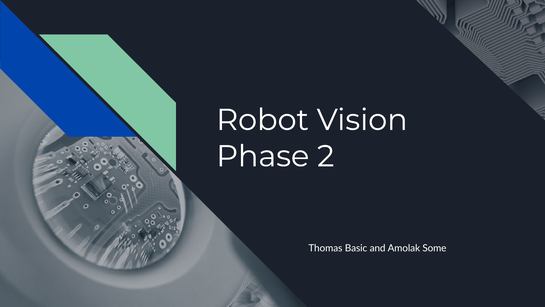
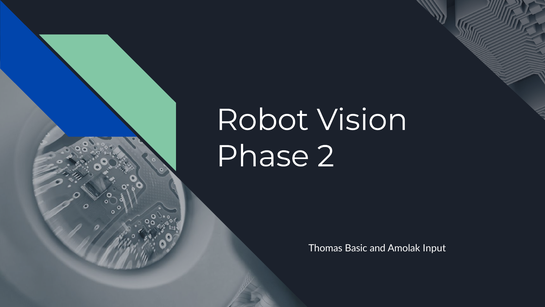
Some: Some -> Input (434, 248)
